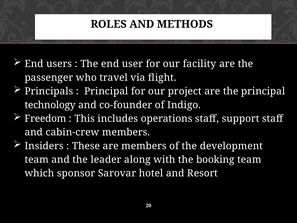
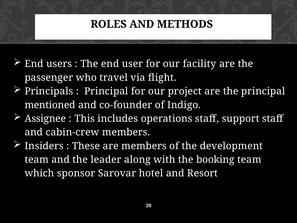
technology: technology -> mentioned (50, 105)
Freedom: Freedom -> Assignee (45, 118)
